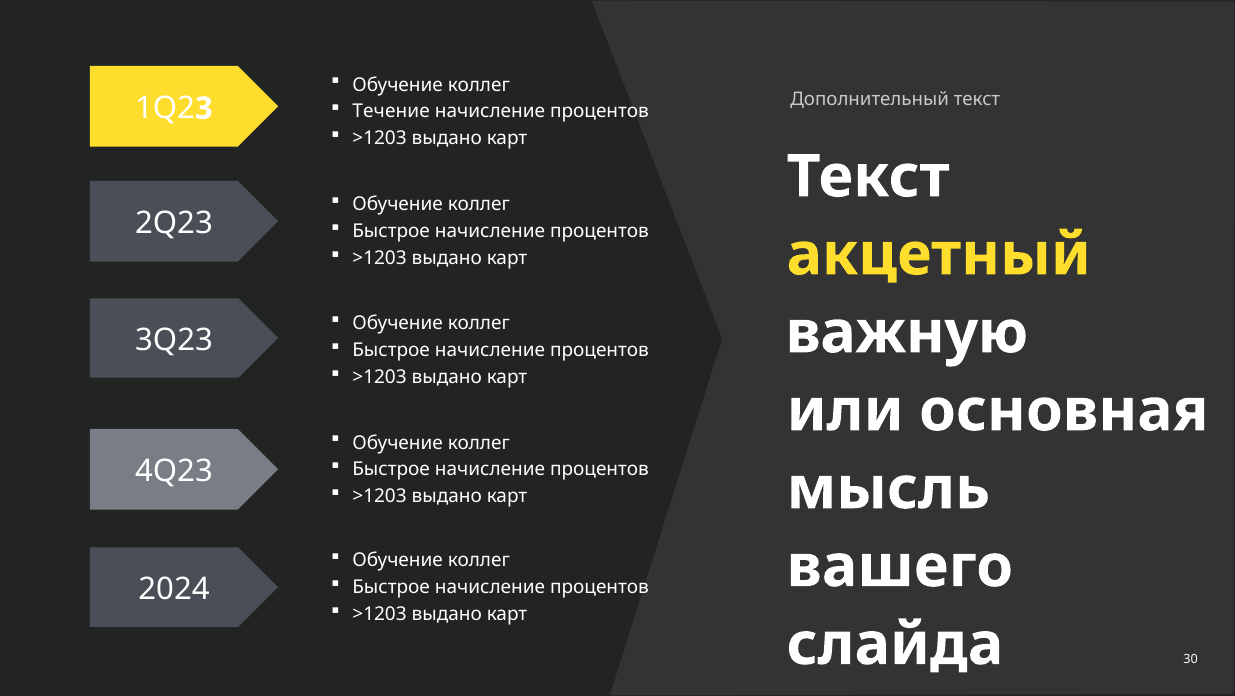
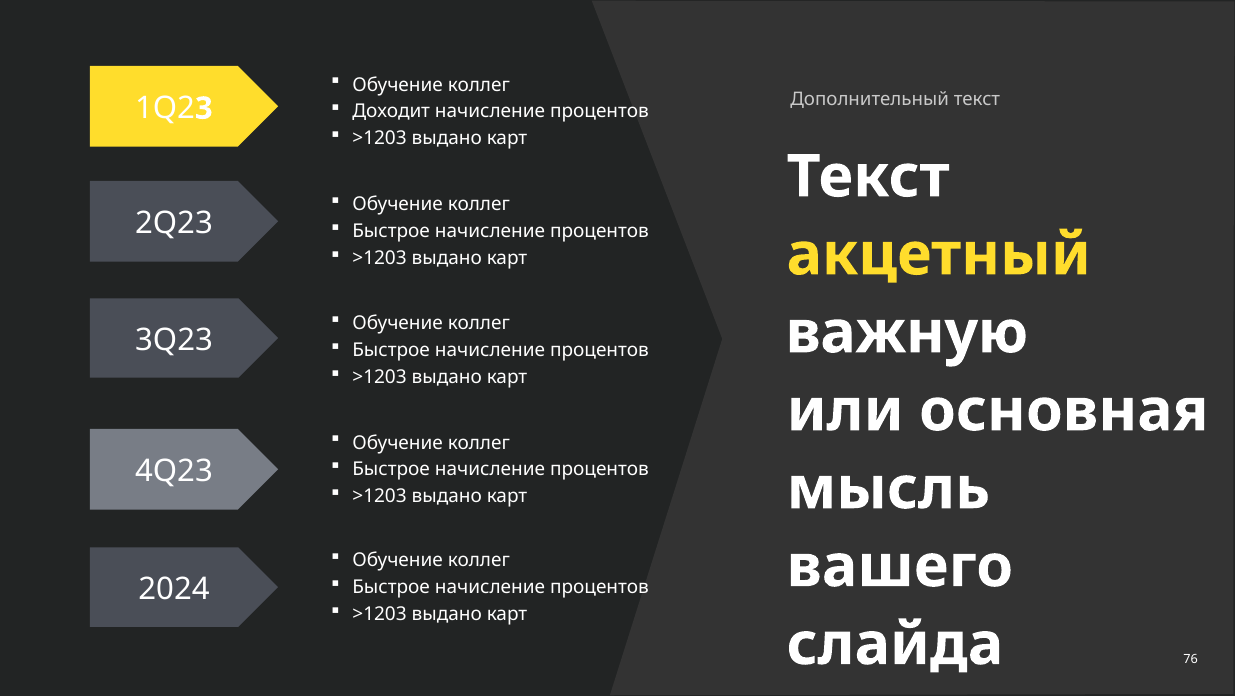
Течение: Течение -> Доходит (391, 112)
30: 30 -> 76 (1191, 660)
